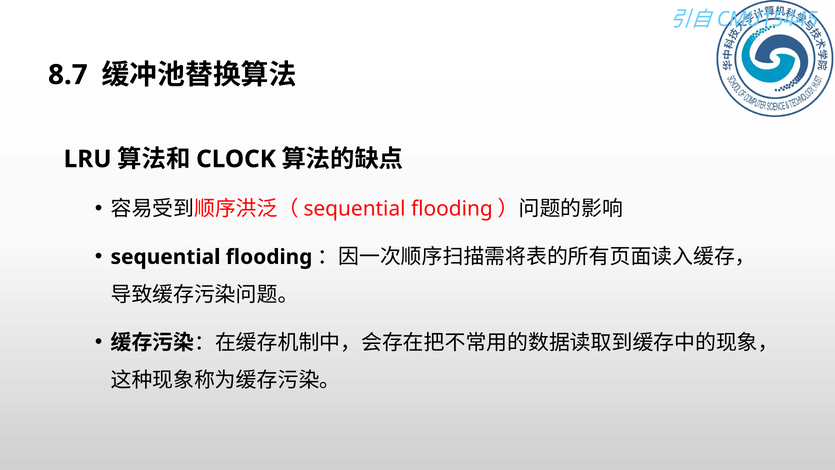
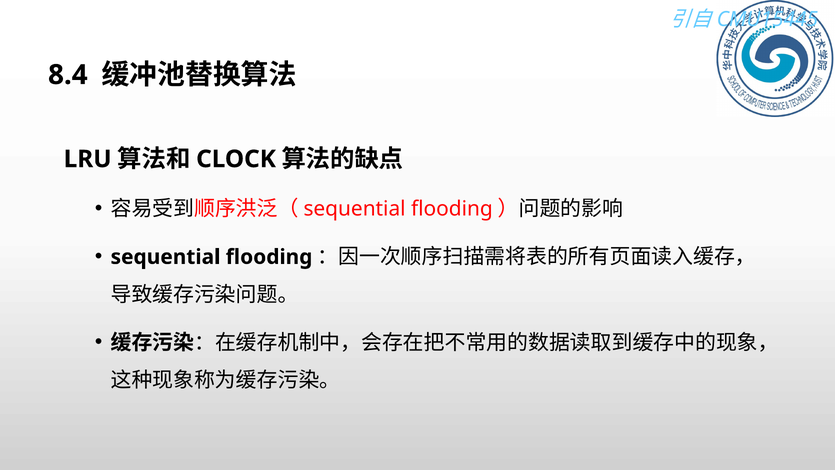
8.7: 8.7 -> 8.4 (68, 75)
